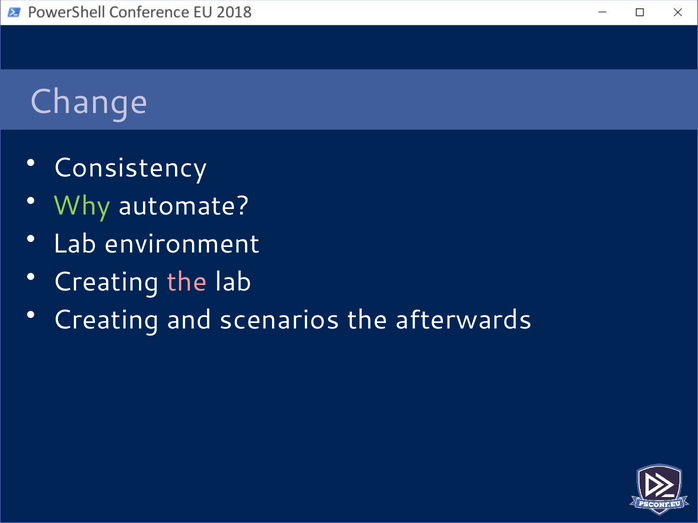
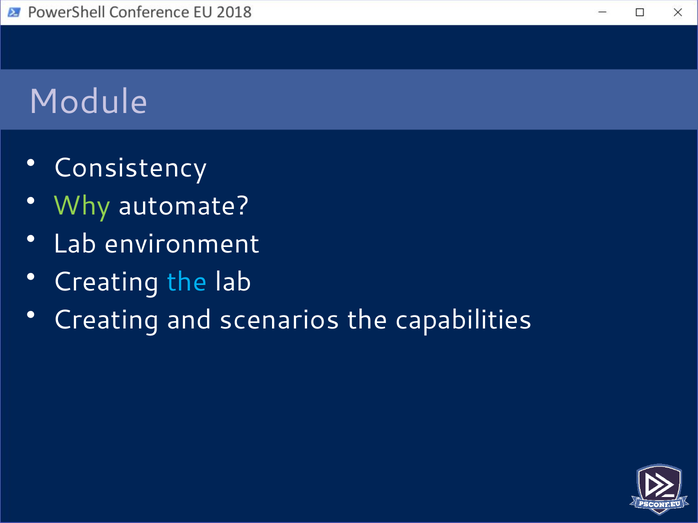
Change: Change -> Module (88, 102)
the colour: pink -> light blue (187, 282)
afterwards: afterwards -> capabilities (464, 320)
